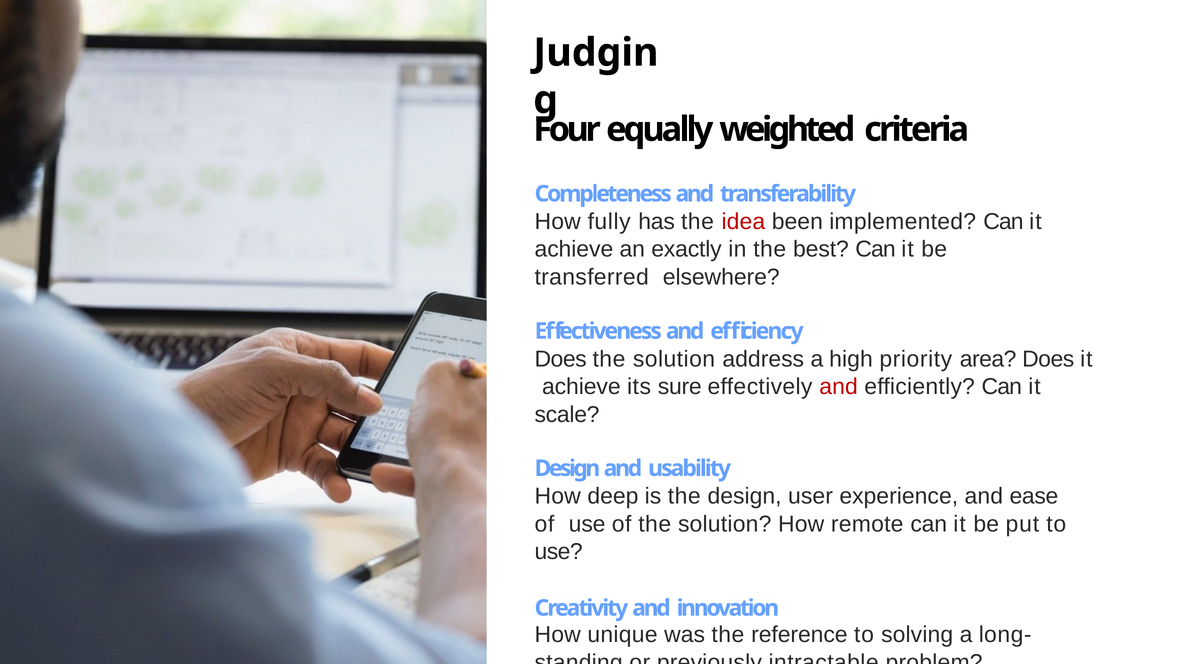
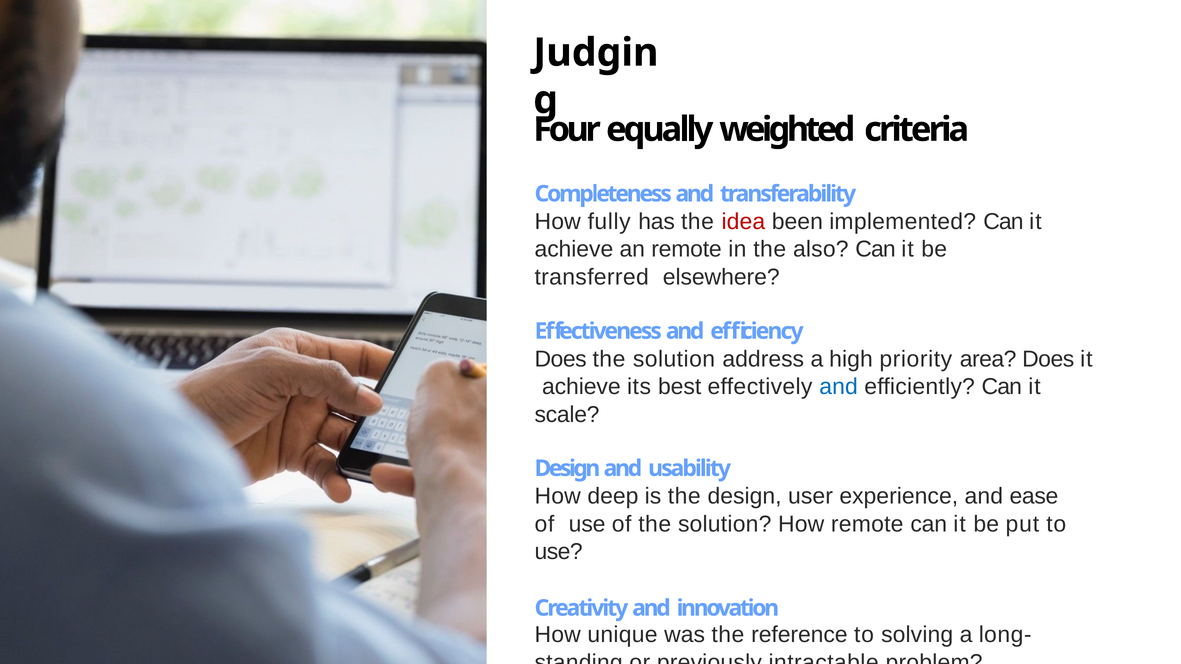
an exactly: exactly -> remote (686, 250)
best: best -> also (821, 250)
sure: sure -> best (680, 387)
and colour: red -> blue (839, 387)
